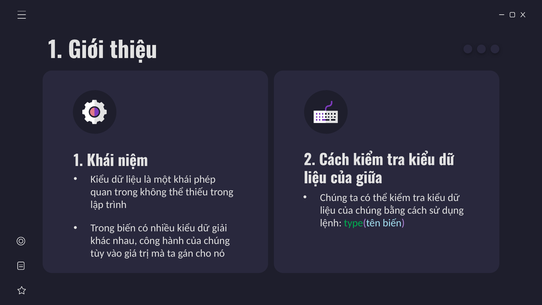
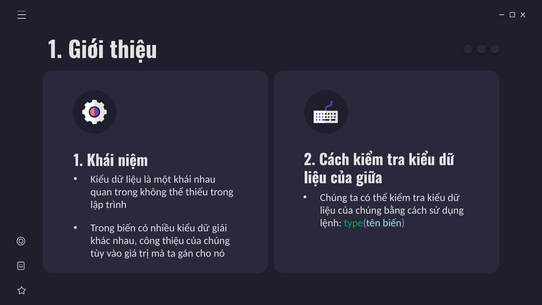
khái phép: phép -> nhau (205, 179)
công hành: hành -> thiệu (173, 241)
